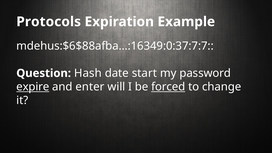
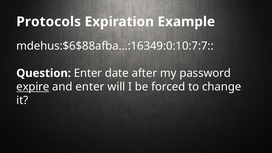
mdehus:$6$88afba…:16349:0:37:7:7: mdehus:$6$88afba…:16349:0:37:7:7 -> mdehus:$6$88afba…:16349:0:10:7:7 (115, 46)
Question Hash: Hash -> Enter (88, 73)
start: start -> after (144, 73)
forced underline: present -> none (168, 87)
